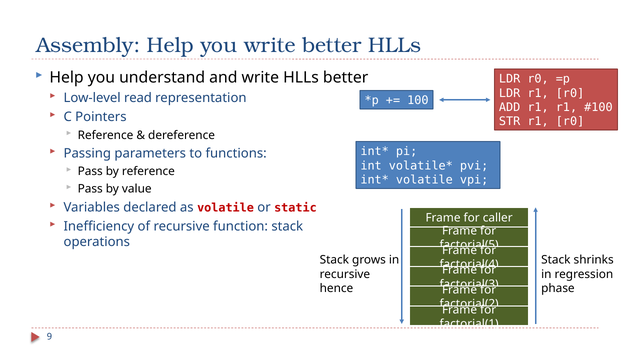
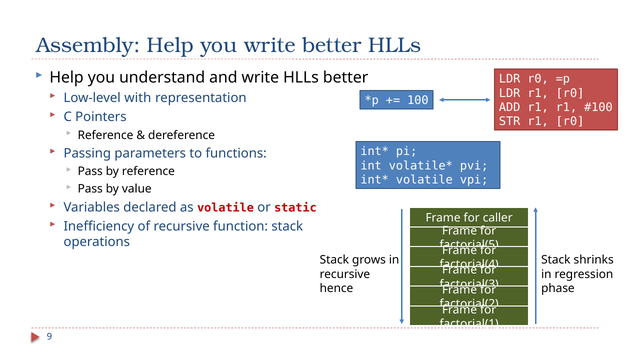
read: read -> with (138, 98)
